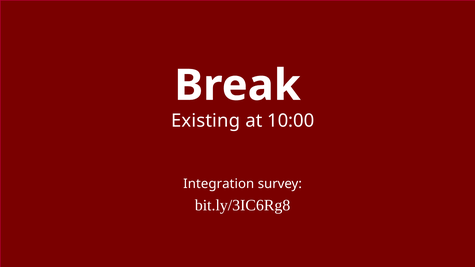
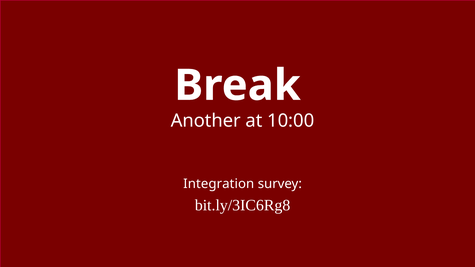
Existing: Existing -> Another (206, 121)
